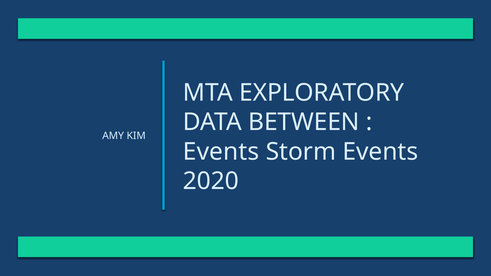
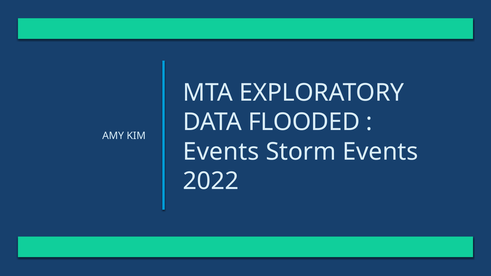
BETWEEN: BETWEEN -> FLOODED (304, 122)
2020: 2020 -> 2022 (211, 181)
